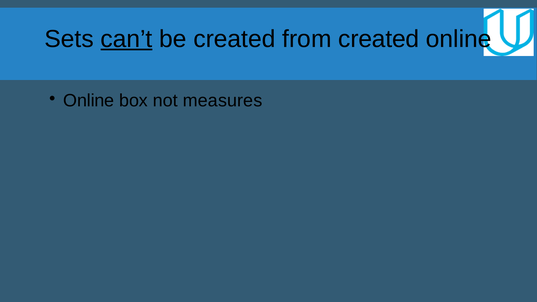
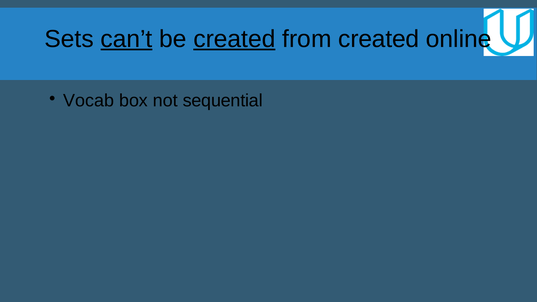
created underline: none -> present (234, 39)
Online: Online -> Vocab (89, 101)
measures: measures -> sequential (223, 101)
